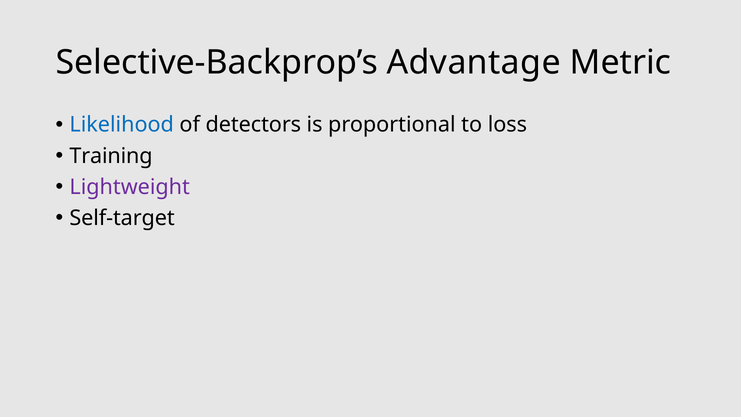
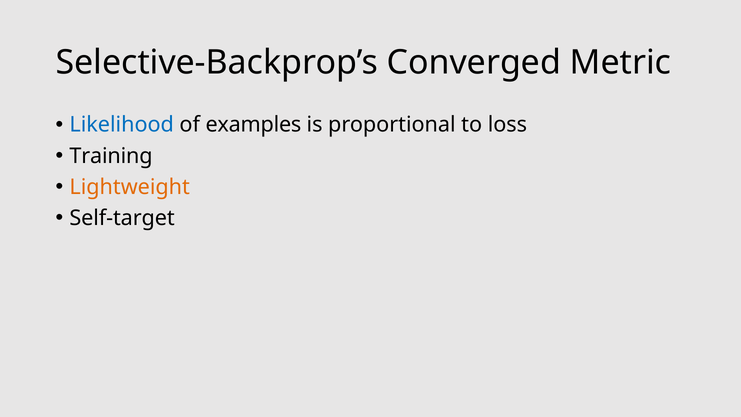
Advantage: Advantage -> Converged (474, 62)
detectors: detectors -> examples (253, 125)
Lightweight colour: purple -> orange (130, 187)
